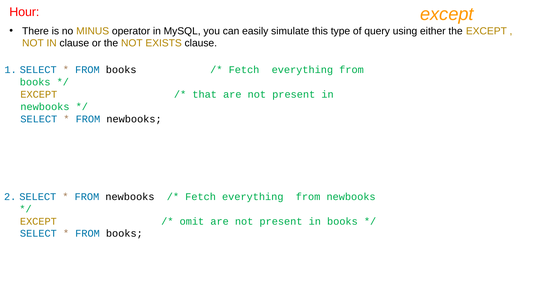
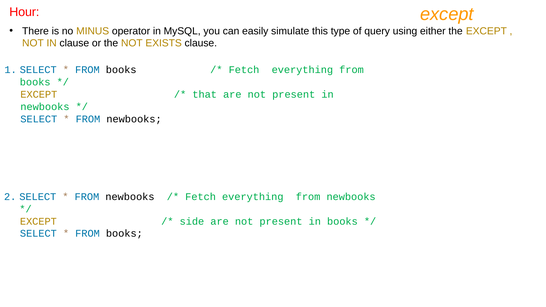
omit: omit -> side (192, 221)
